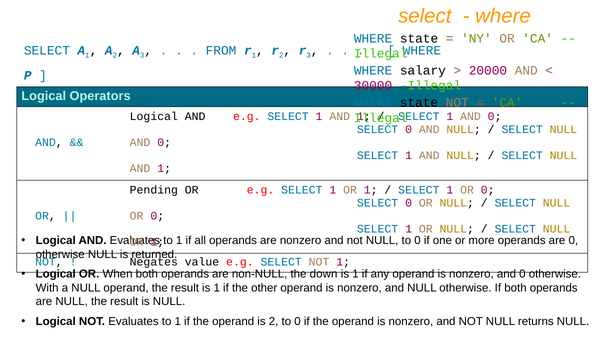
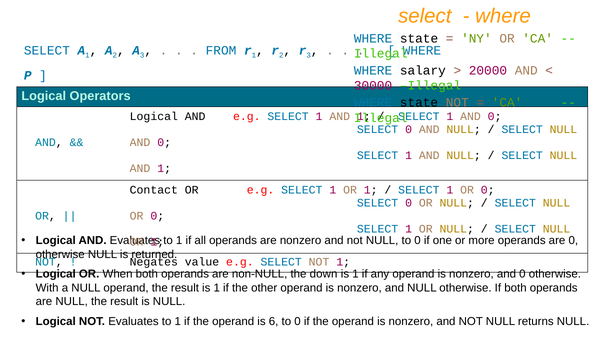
Pending: Pending -> Contact (154, 190)
is 2: 2 -> 6 (274, 322)
